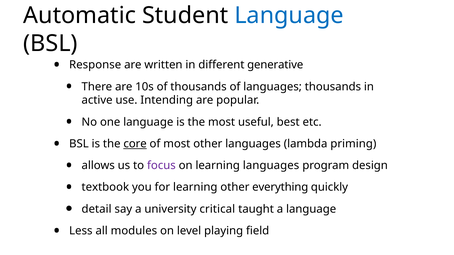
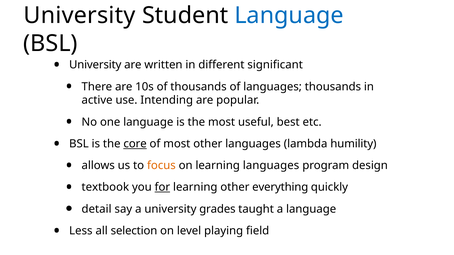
Automatic: Automatic -> University (79, 16)
Response: Response -> University (95, 65)
generative: generative -> significant (275, 65)
priming: priming -> humility (353, 144)
focus colour: purple -> orange (161, 166)
for underline: none -> present (162, 187)
critical: critical -> grades (217, 209)
modules: modules -> selection (134, 231)
